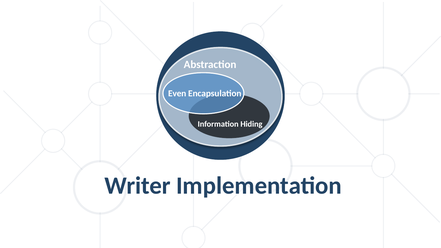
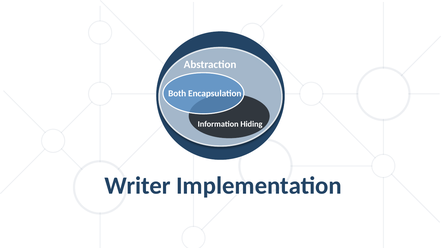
Even: Even -> Both (177, 94)
